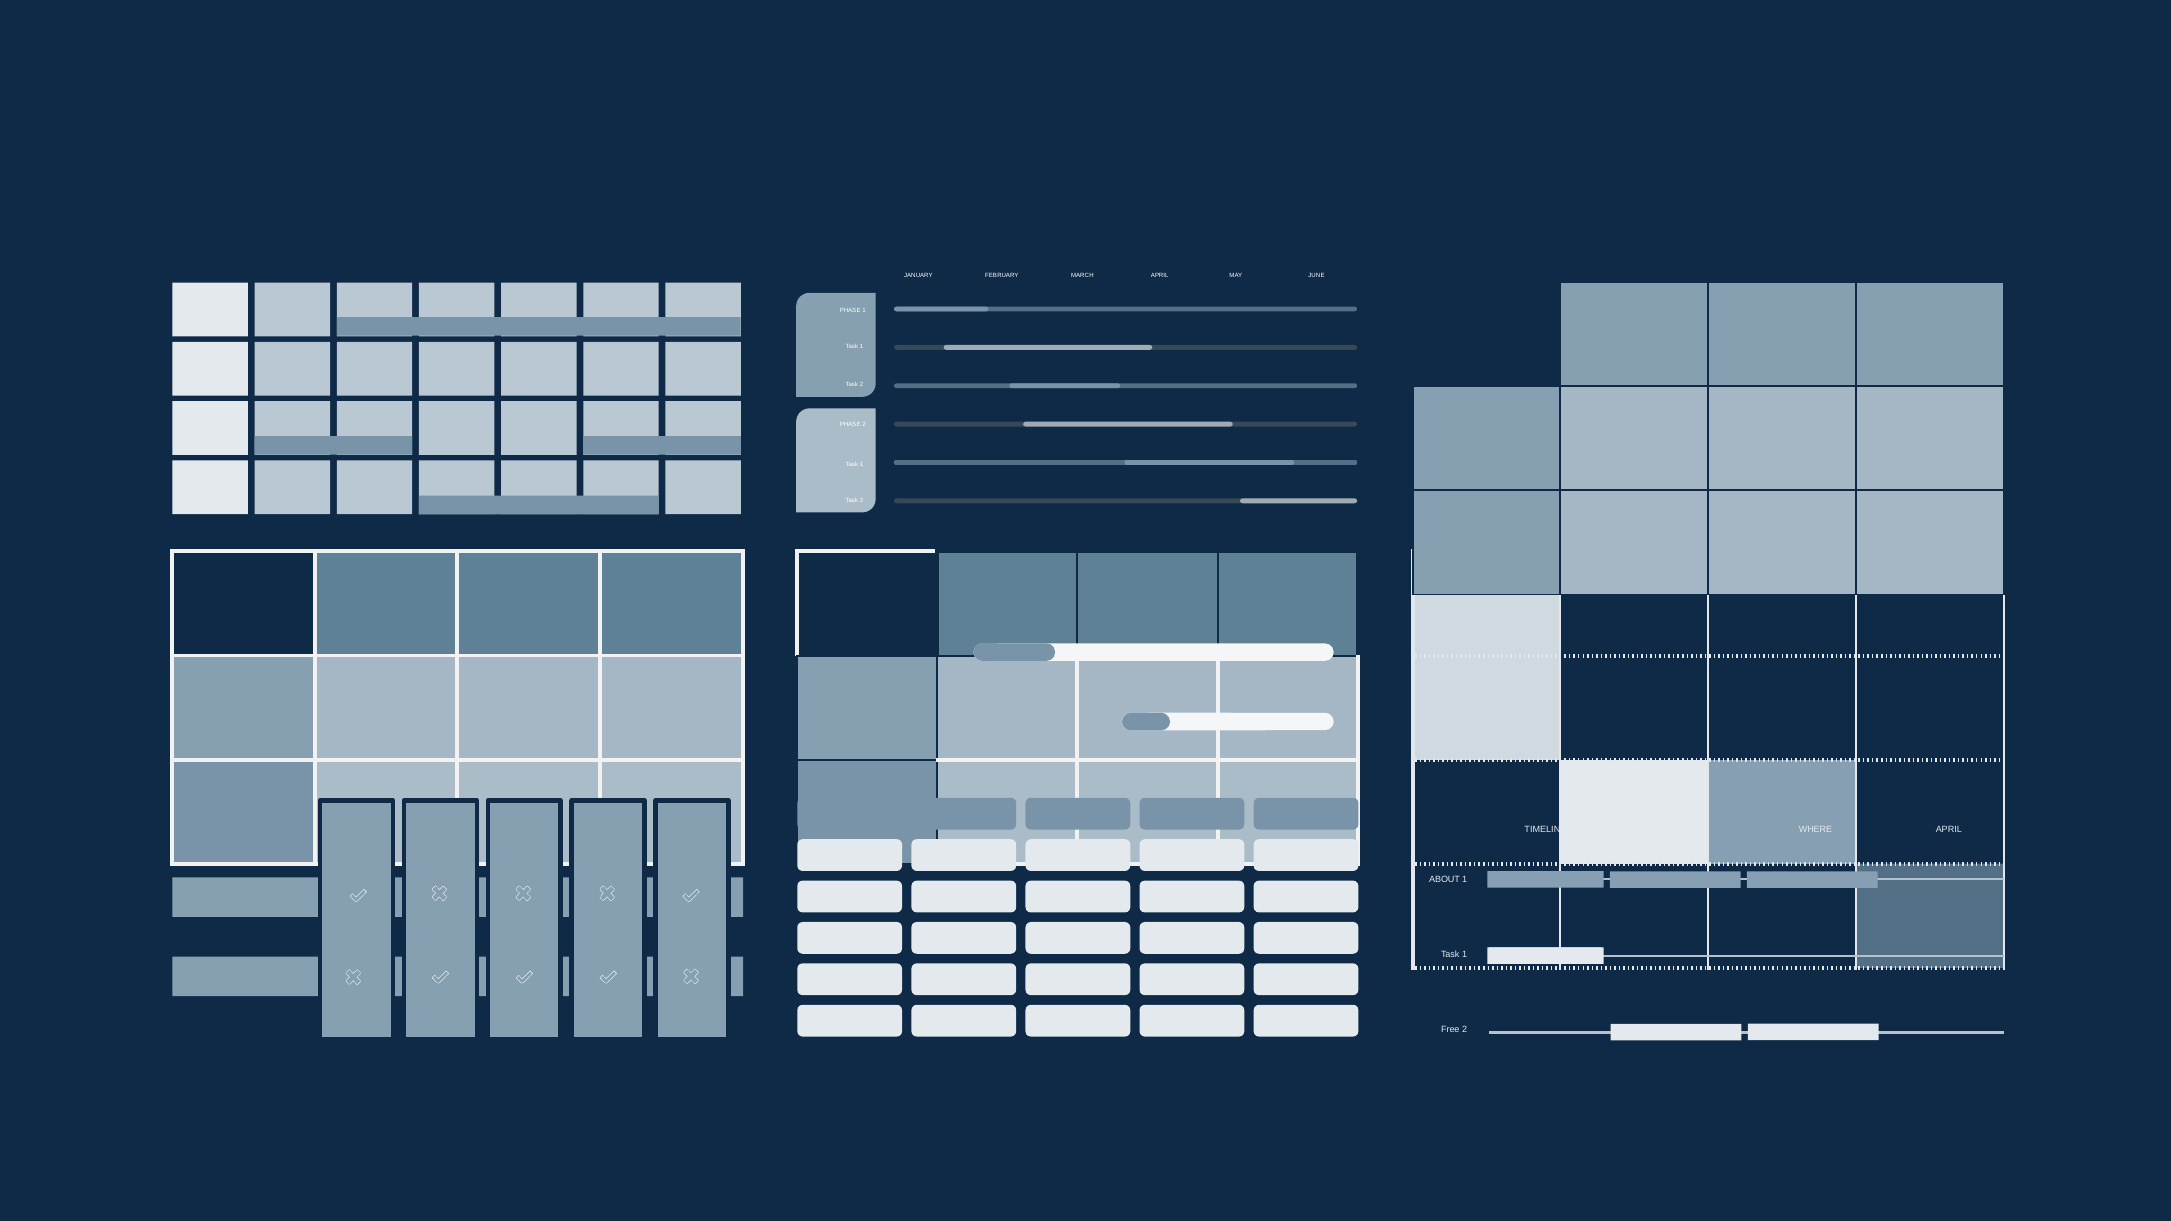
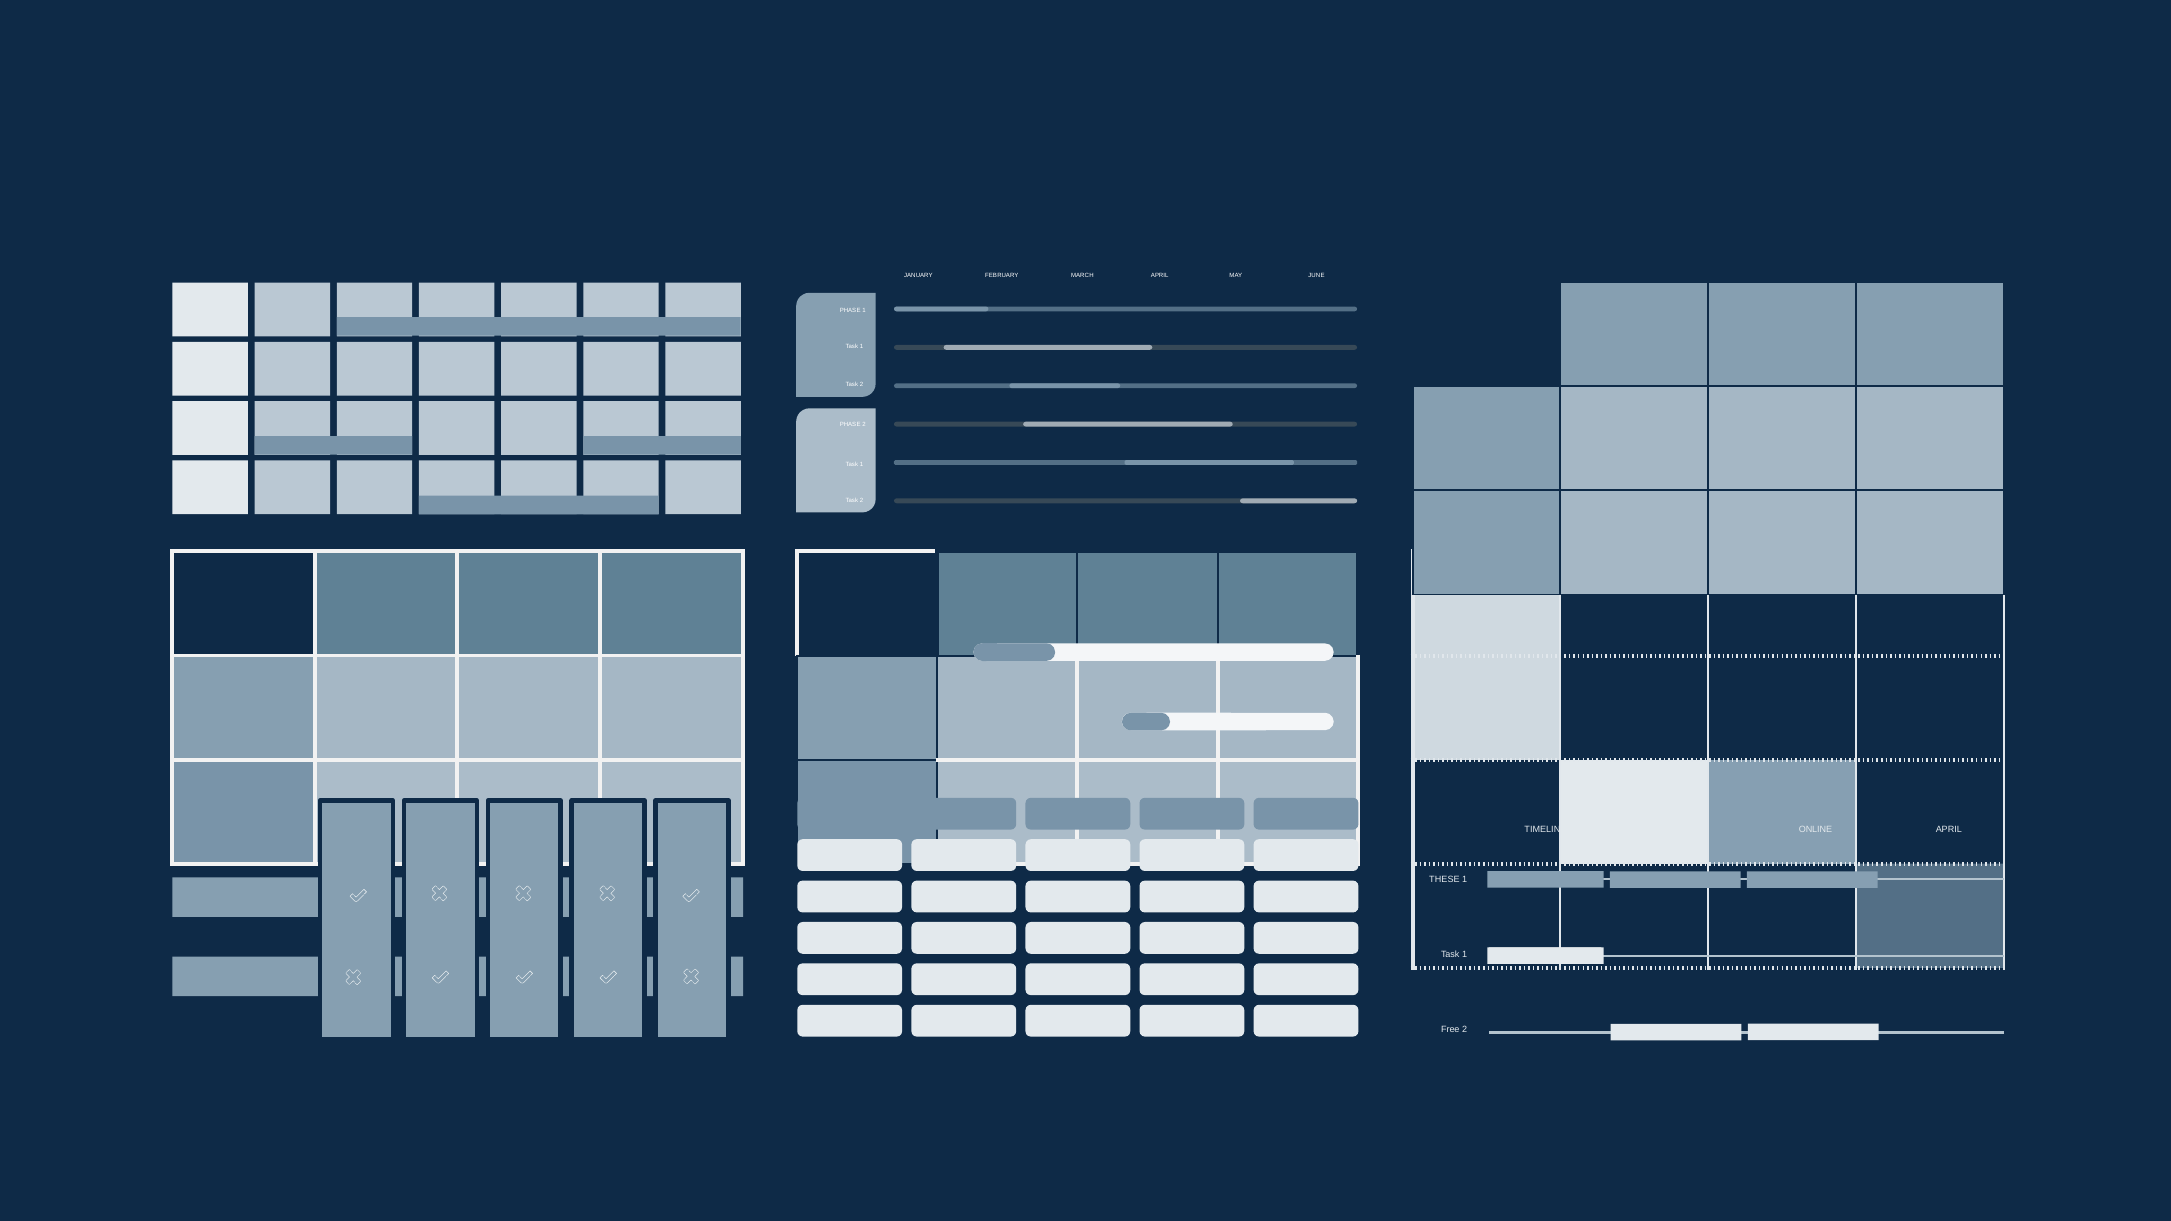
WHERE: WHERE -> ONLINE (1815, 830)
ABOUT: ABOUT -> THESE (1444, 880)
